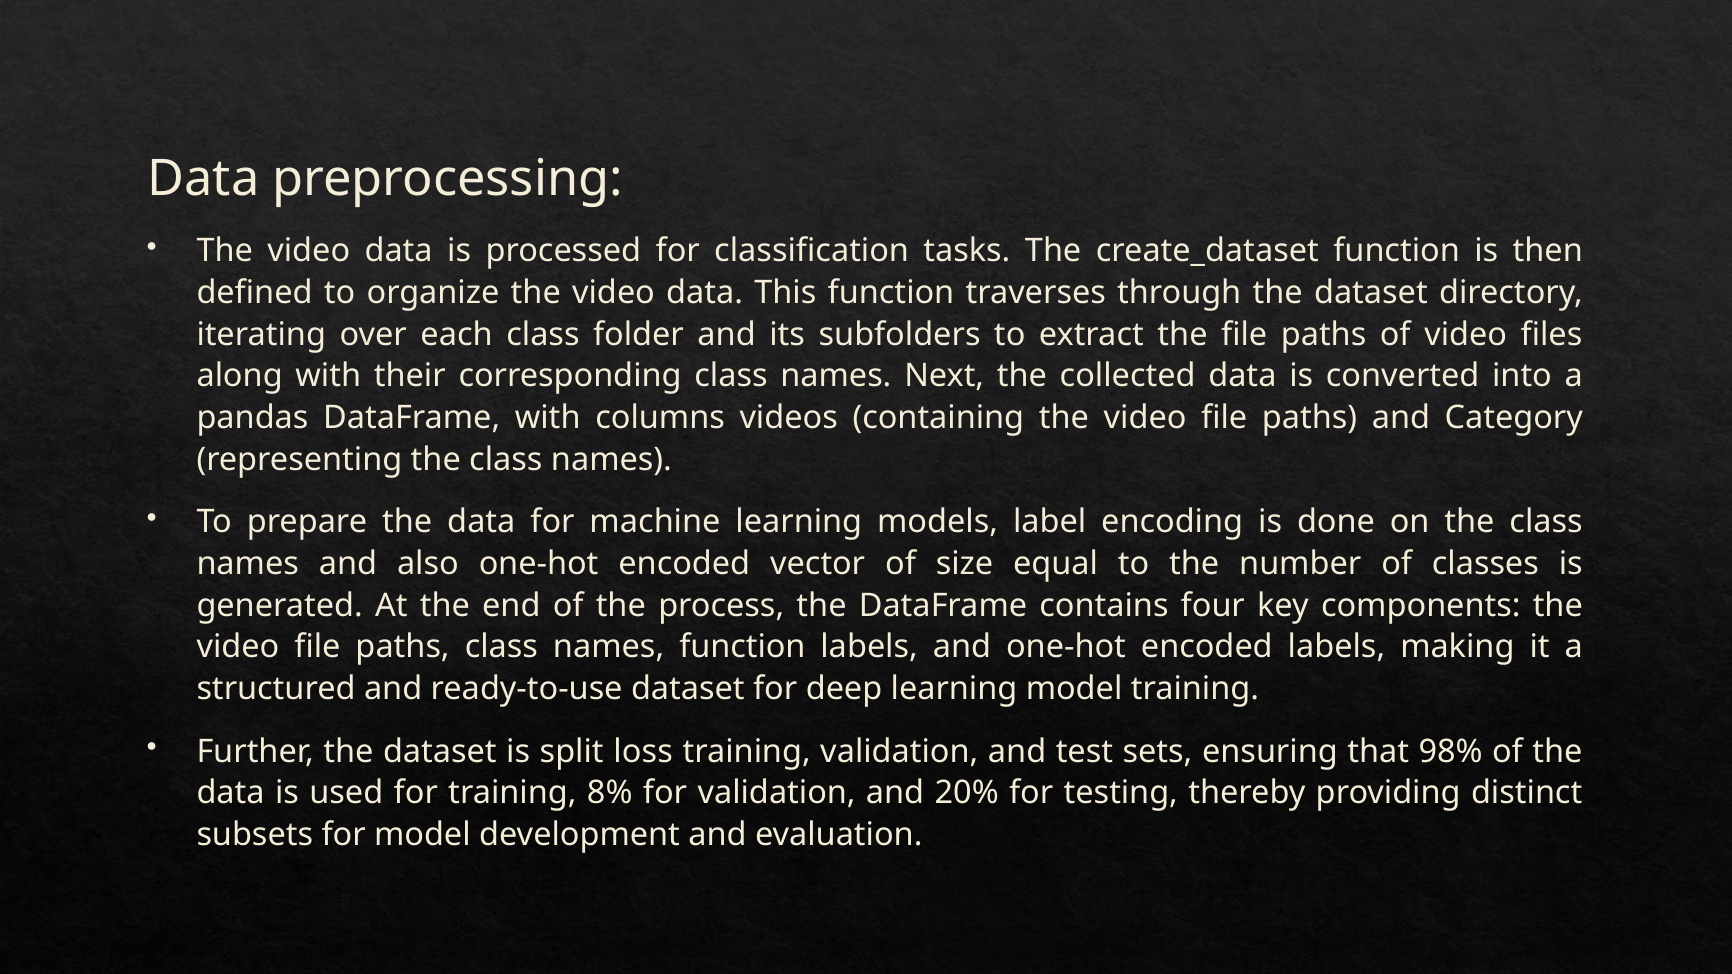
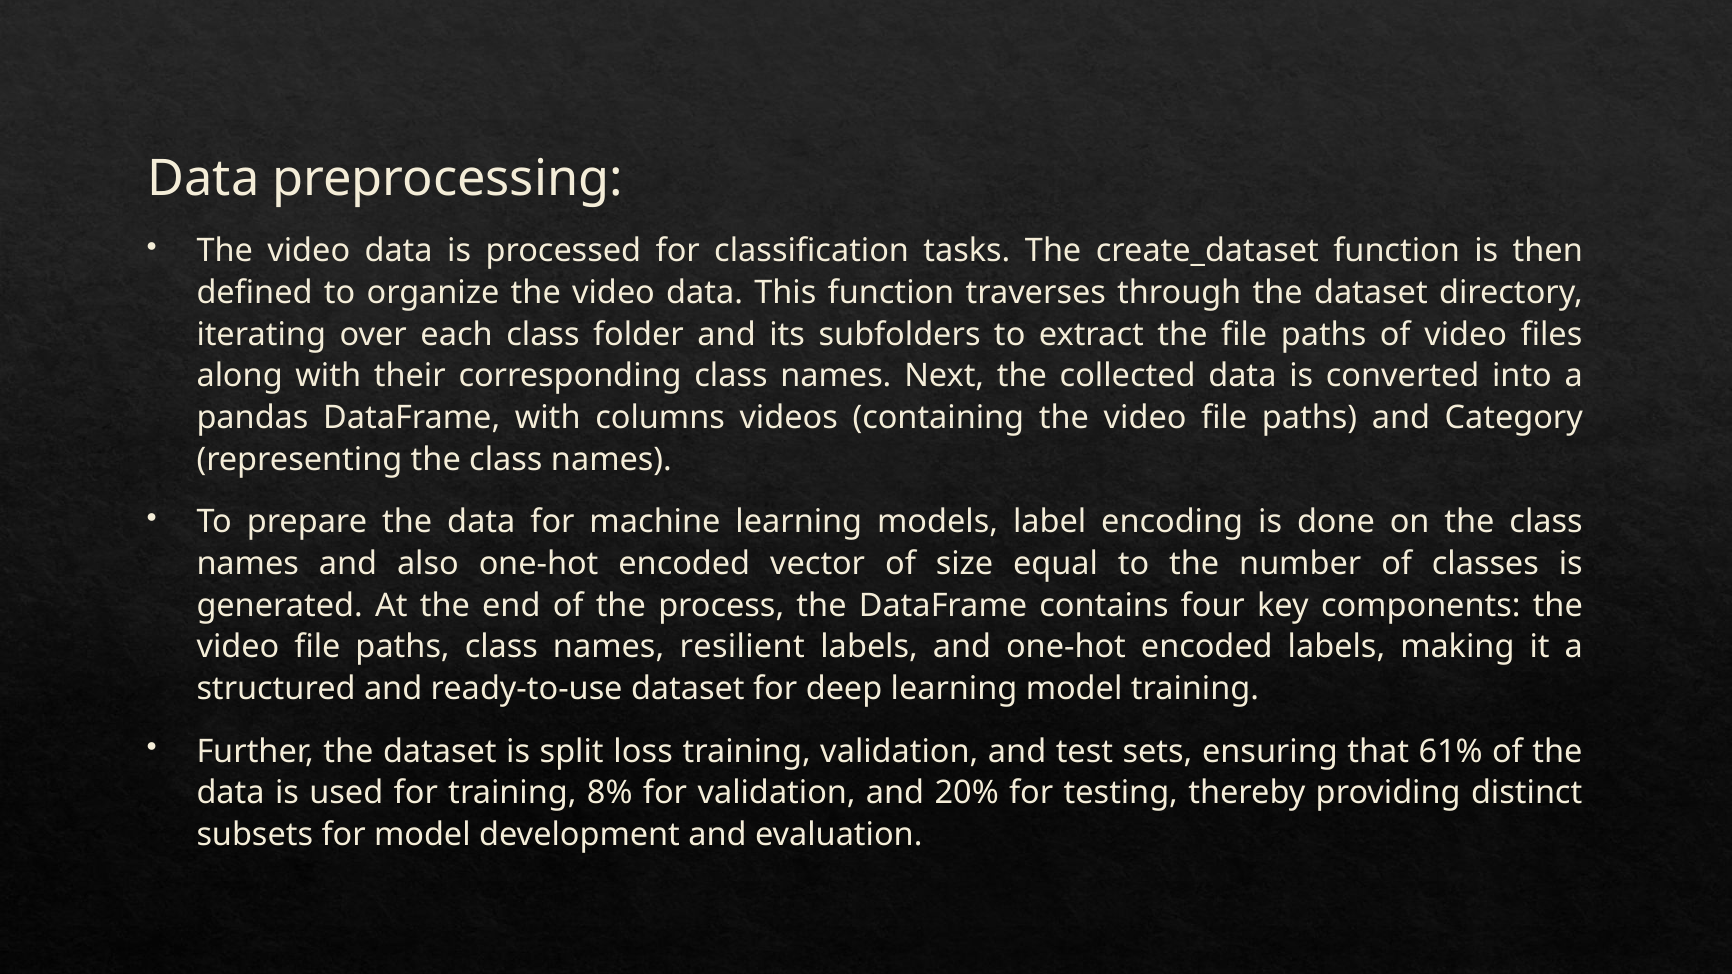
names function: function -> resilient (742, 647)
98%: 98% -> 61% (1451, 752)
